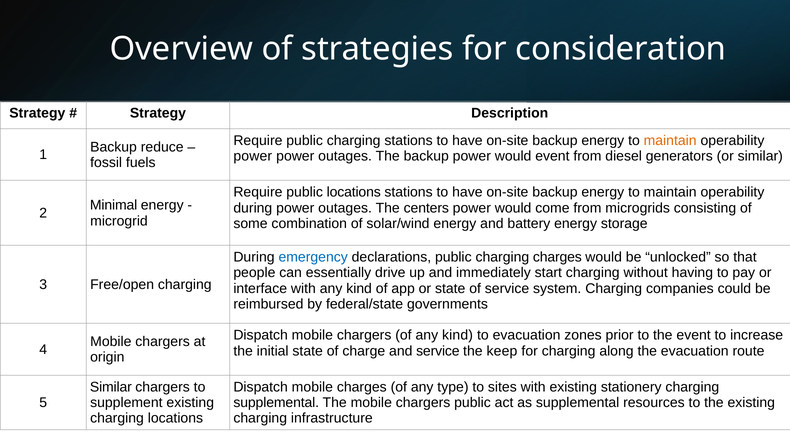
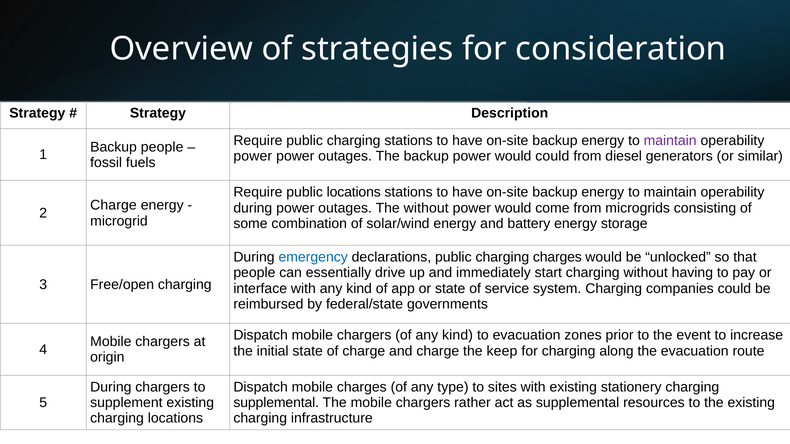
maintain colour: orange -> purple (670, 141)
Backup reduce: reduce -> people (162, 147)
would event: event -> could (552, 156)
Minimal: Minimal -> Charge (113, 205)
The centers: centers -> without (426, 208)
and service: service -> charge (438, 351)
Similar: Similar -> During (111, 387)
chargers public: public -> rather (472, 403)
